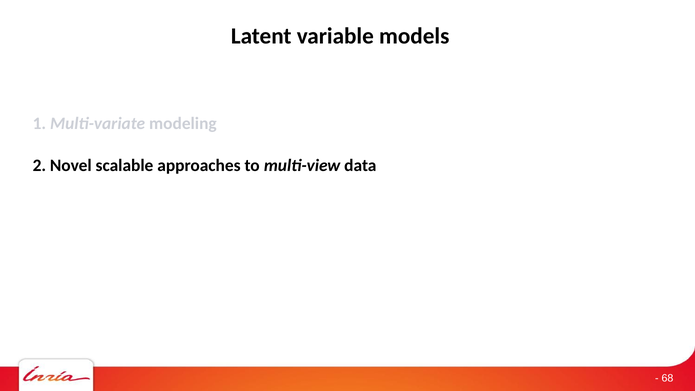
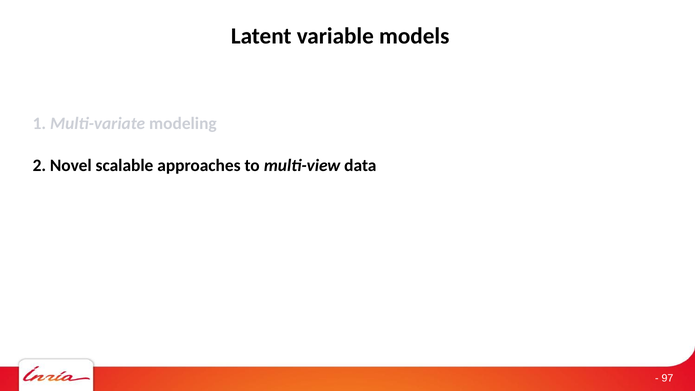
68: 68 -> 97 (667, 378)
